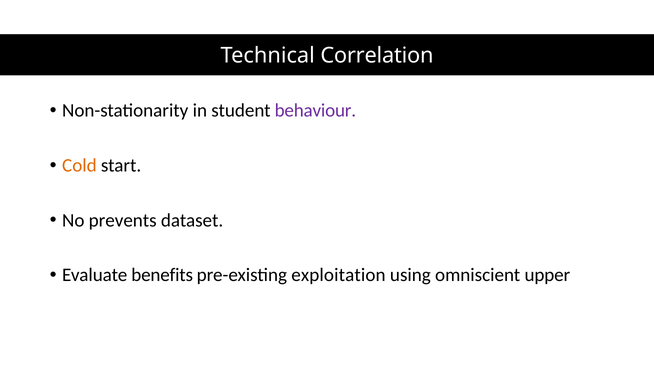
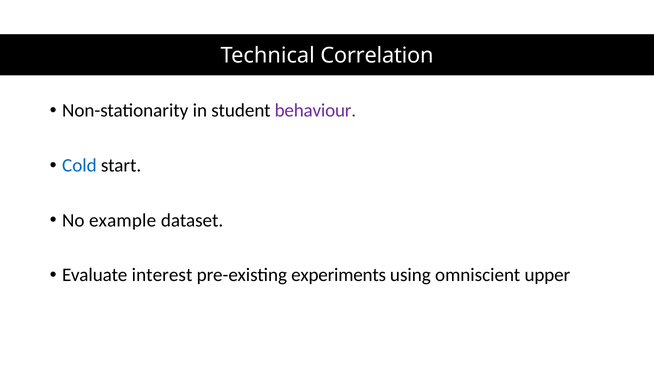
Cold colour: orange -> blue (79, 165)
prevents: prevents -> example (123, 220)
benefits: benefits -> interest (162, 275)
exploitation: exploitation -> experiments (339, 275)
